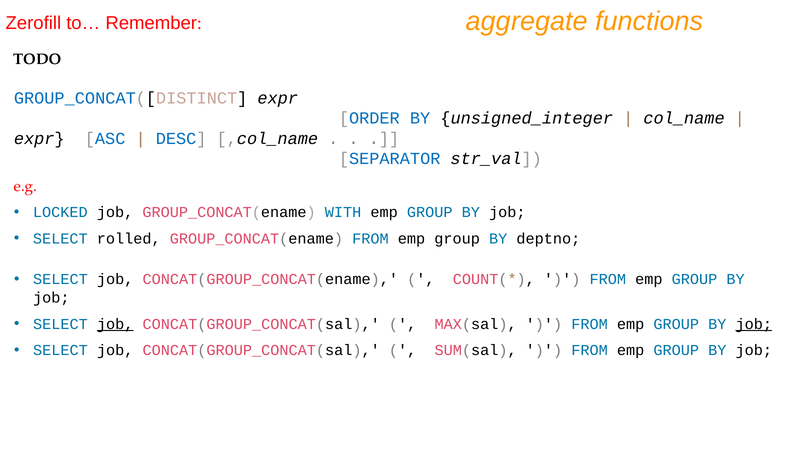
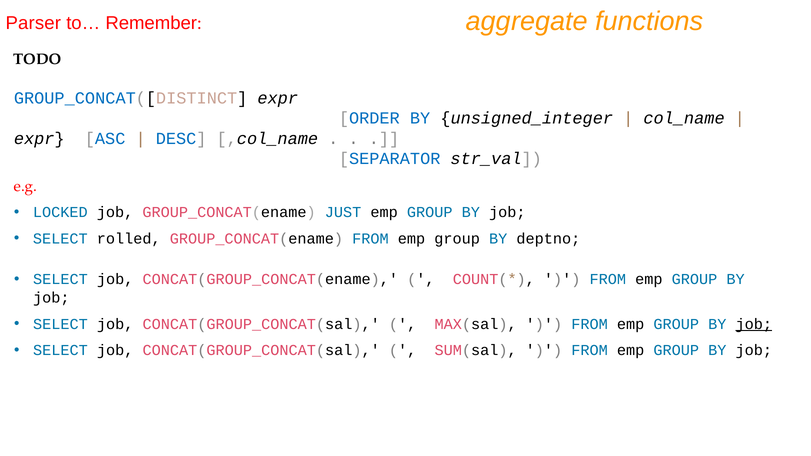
Zerofill: Zerofill -> Parser (33, 23)
WITH: WITH -> JUST (343, 213)
job underline: present -> none (115, 324)
